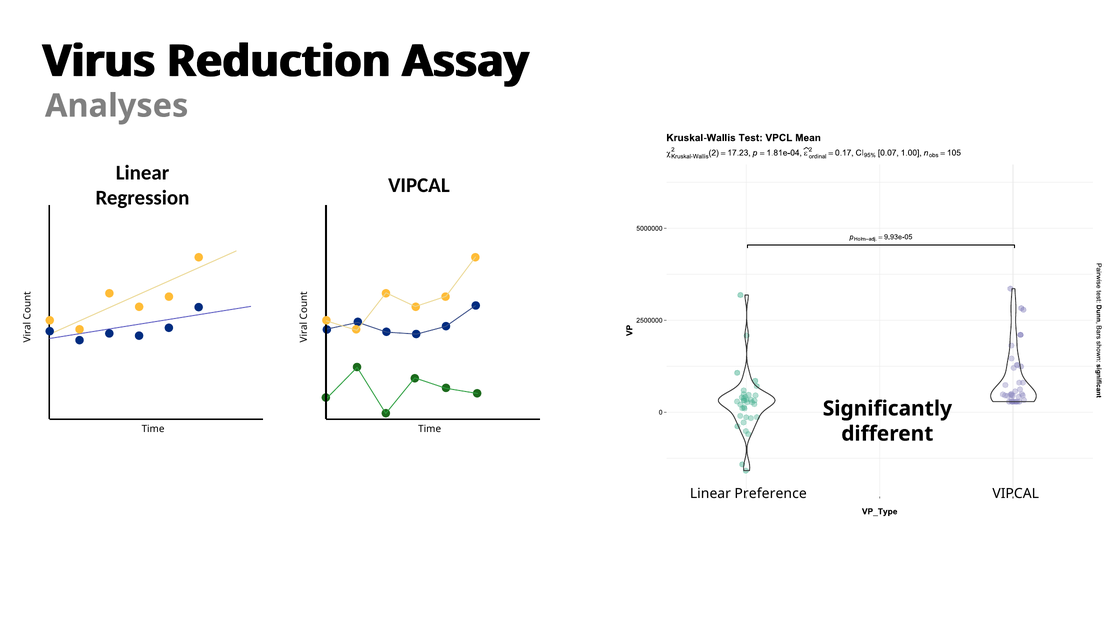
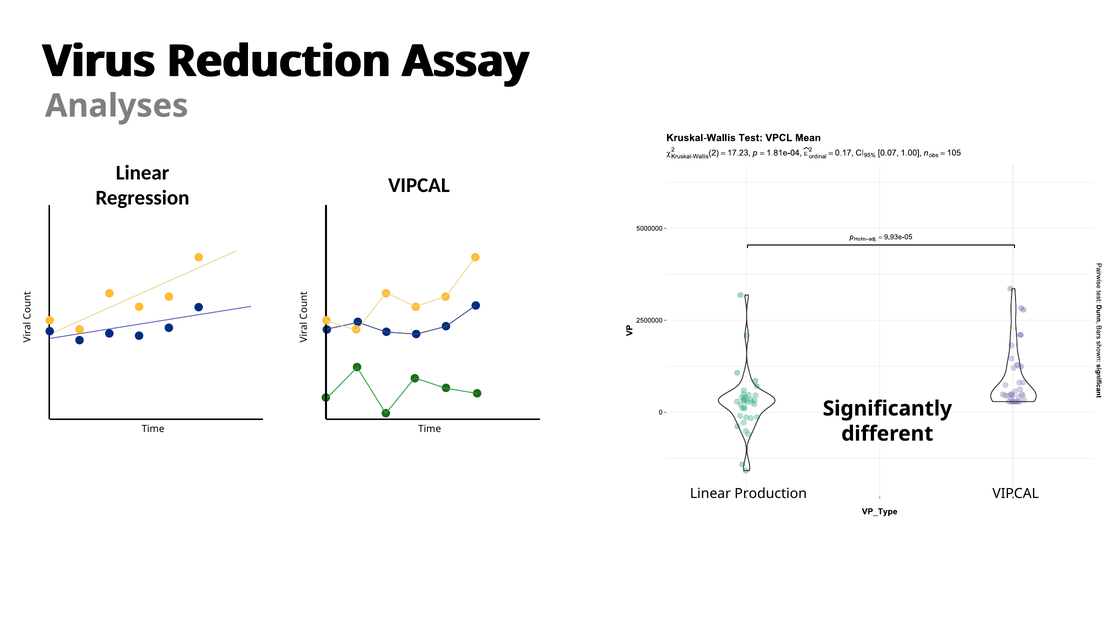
Preference: Preference -> Production (771, 493)
